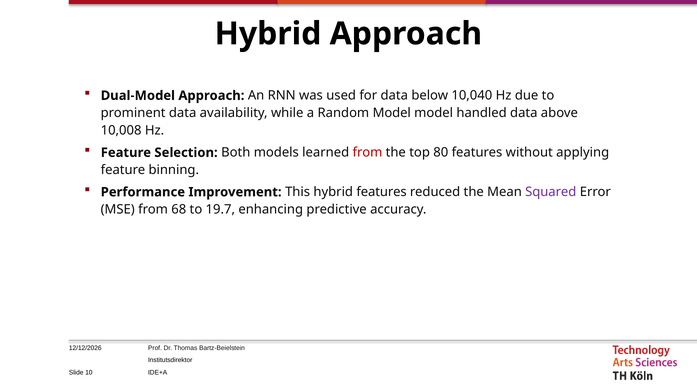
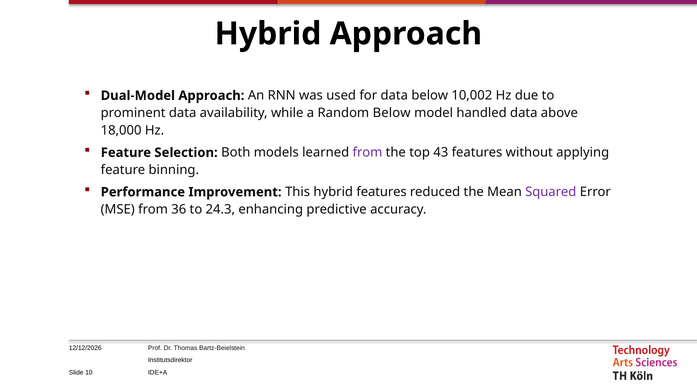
10,040: 10,040 -> 10,002 (472, 96)
Random Model: Model -> Below (392, 113)
10,008: 10,008 -> 18,000 (121, 131)
from colour: red -> purple (367, 153)
80: 80 -> 43 (441, 153)
68: 68 -> 36 (179, 210)
19.7: 19.7 -> 24.3 (220, 210)
